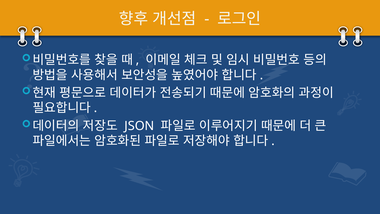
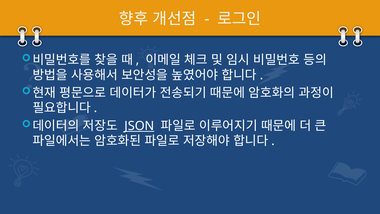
JSON underline: none -> present (139, 126)
